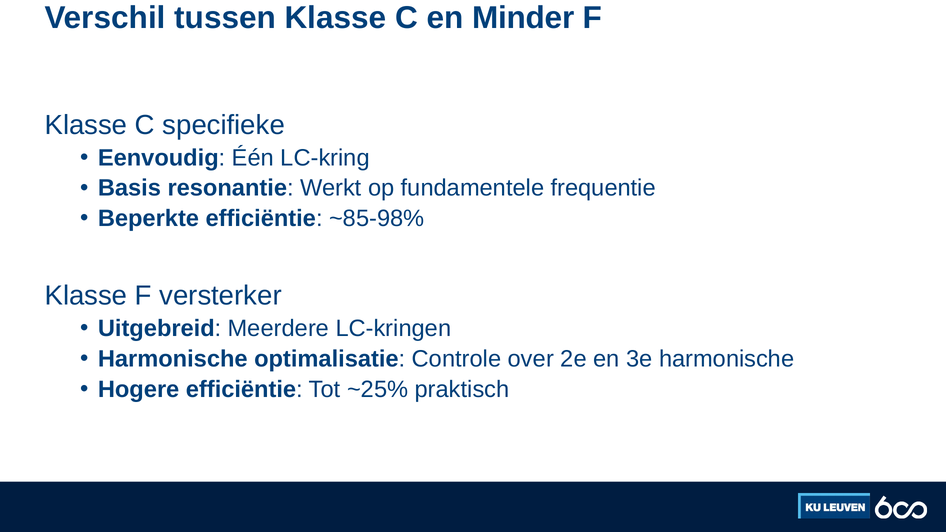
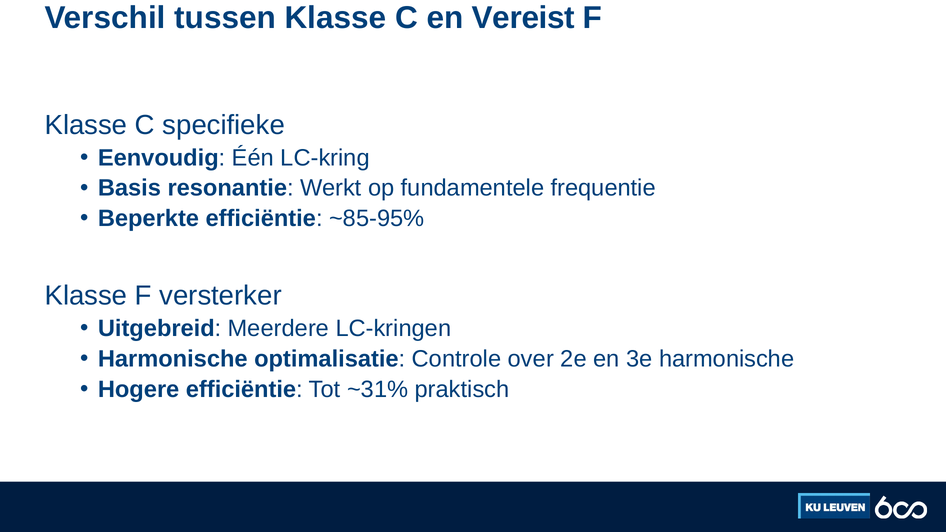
Minder: Minder -> Vereist (523, 18)
~85-98%: ~85-98% -> ~85-95% (377, 219)
~25%: ~25% -> ~31% (378, 389)
